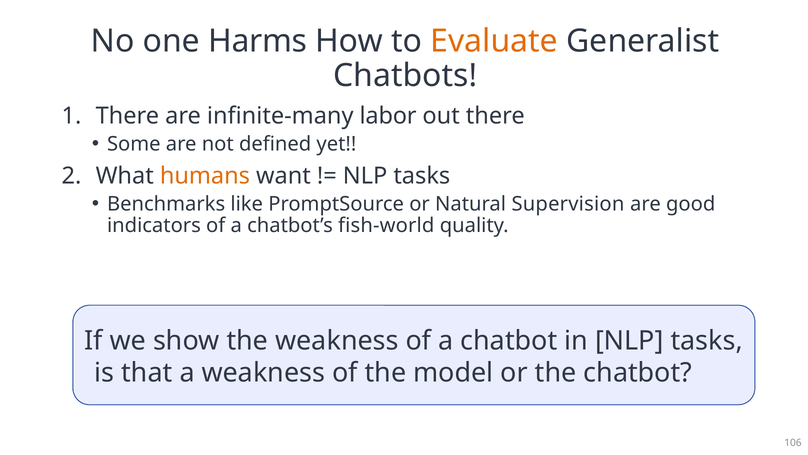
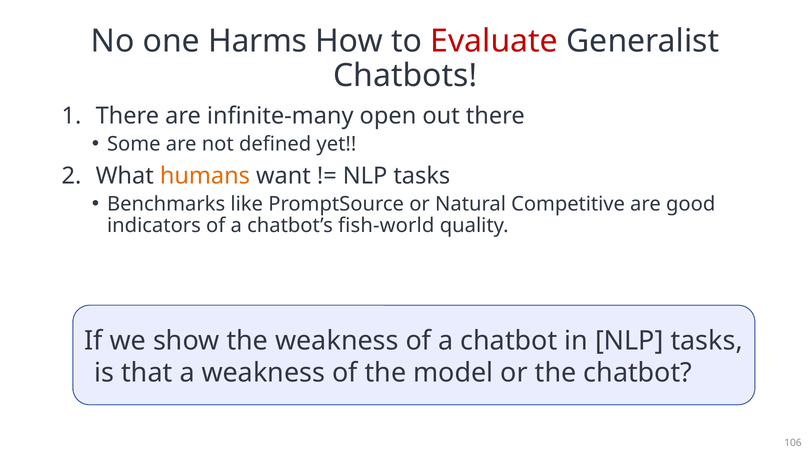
Evaluate colour: orange -> red (494, 41)
labor: labor -> open (388, 116)
Supervision: Supervision -> Competitive (568, 204)
